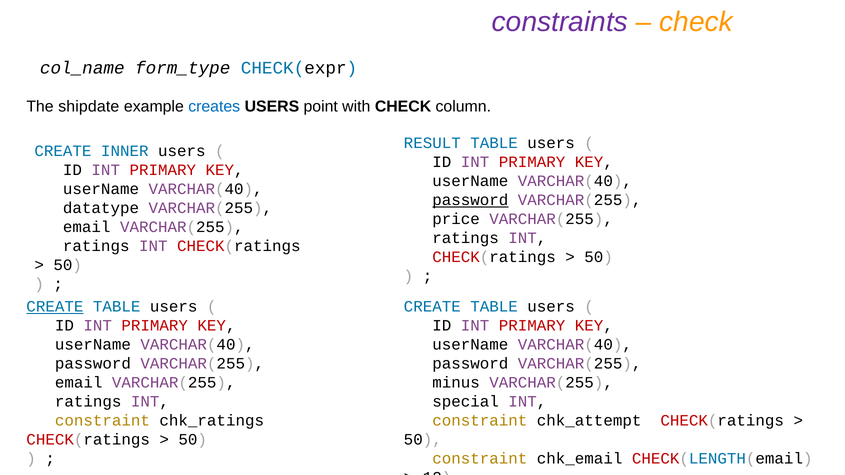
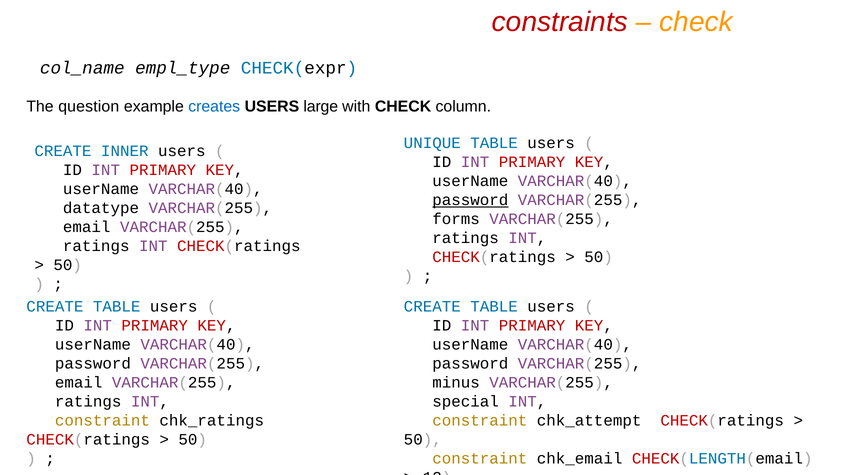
constraints colour: purple -> red (560, 22)
form_type: form_type -> empl_type (183, 68)
shipdate: shipdate -> question (89, 107)
point: point -> large (321, 107)
RESULT: RESULT -> UNIQUE (432, 143)
price: price -> forms (456, 219)
CREATE underline: present -> none (55, 307)
